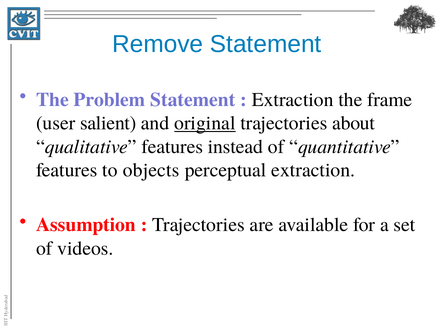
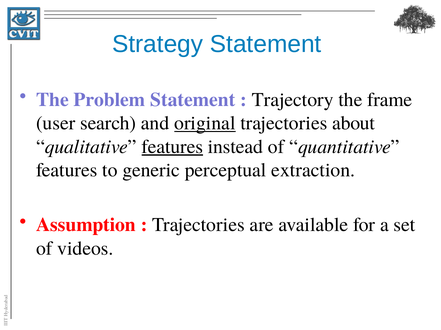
Remove: Remove -> Strategy (158, 44)
Extraction: Extraction -> Trajectory (293, 100)
salient: salient -> search (108, 123)
features underline: none -> present (172, 147)
objects: objects -> generic (151, 170)
